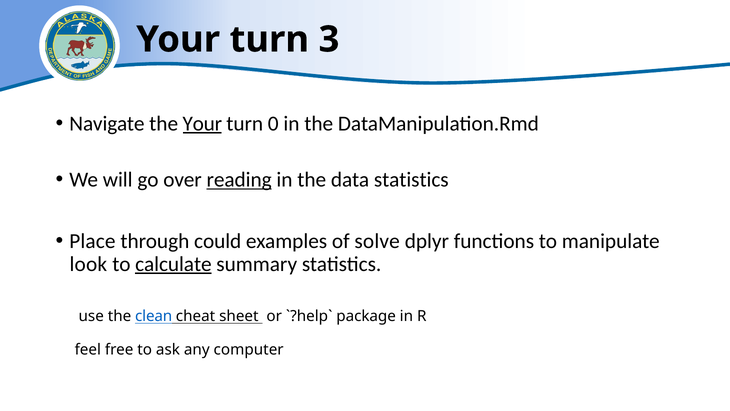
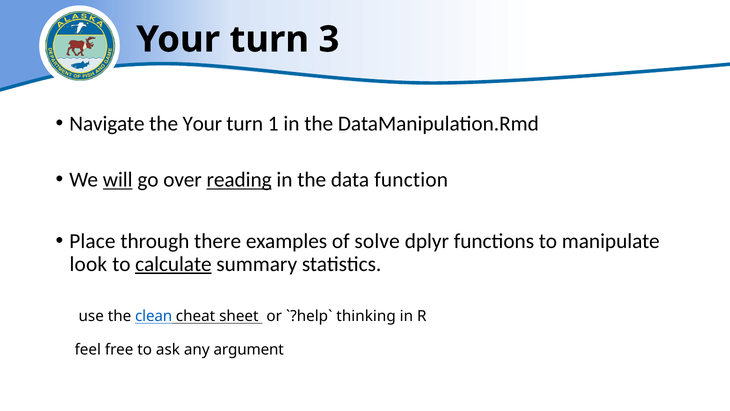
Your underline: present -> none (202, 123)
0: 0 -> 1 (273, 123)
will underline: none -> present (118, 180)
data statistics: statistics -> function (411, 180)
could: could -> there (218, 241)
package: package -> thinking (366, 316)
computer: computer -> argument (249, 349)
